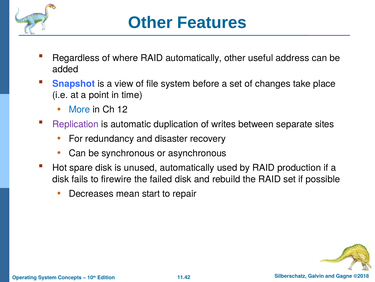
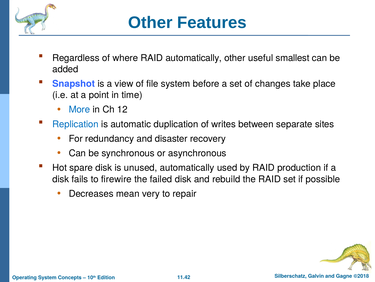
address: address -> smallest (293, 58)
Replication colour: purple -> blue (75, 124)
start: start -> very (151, 193)
